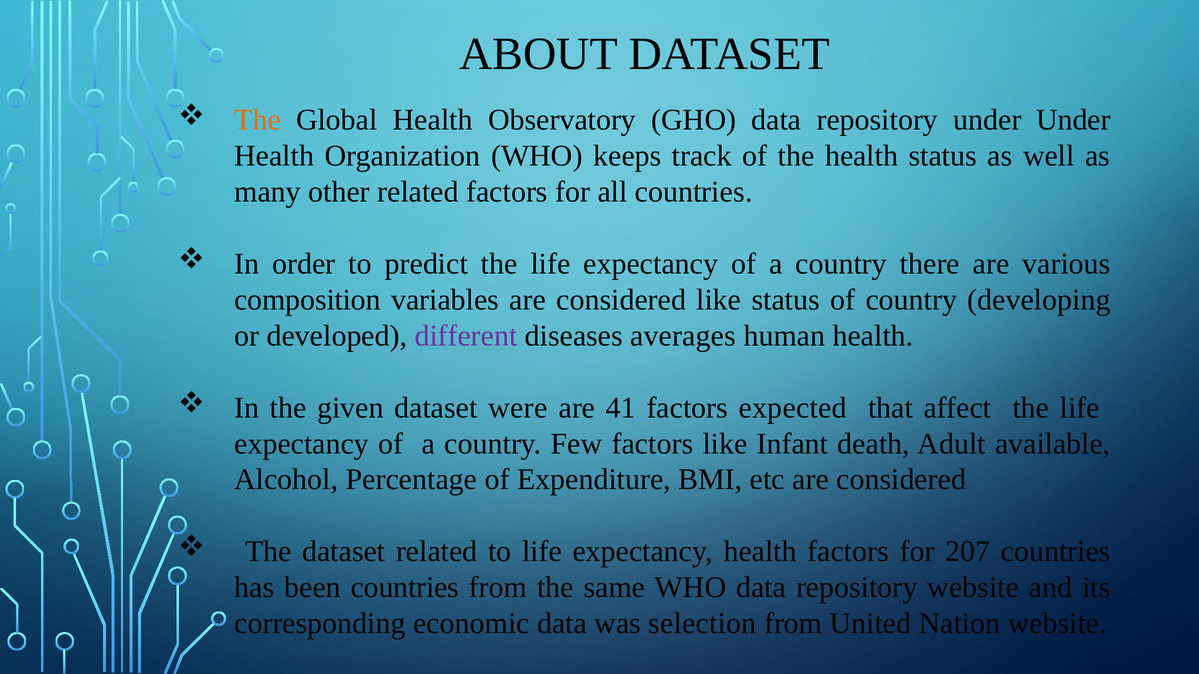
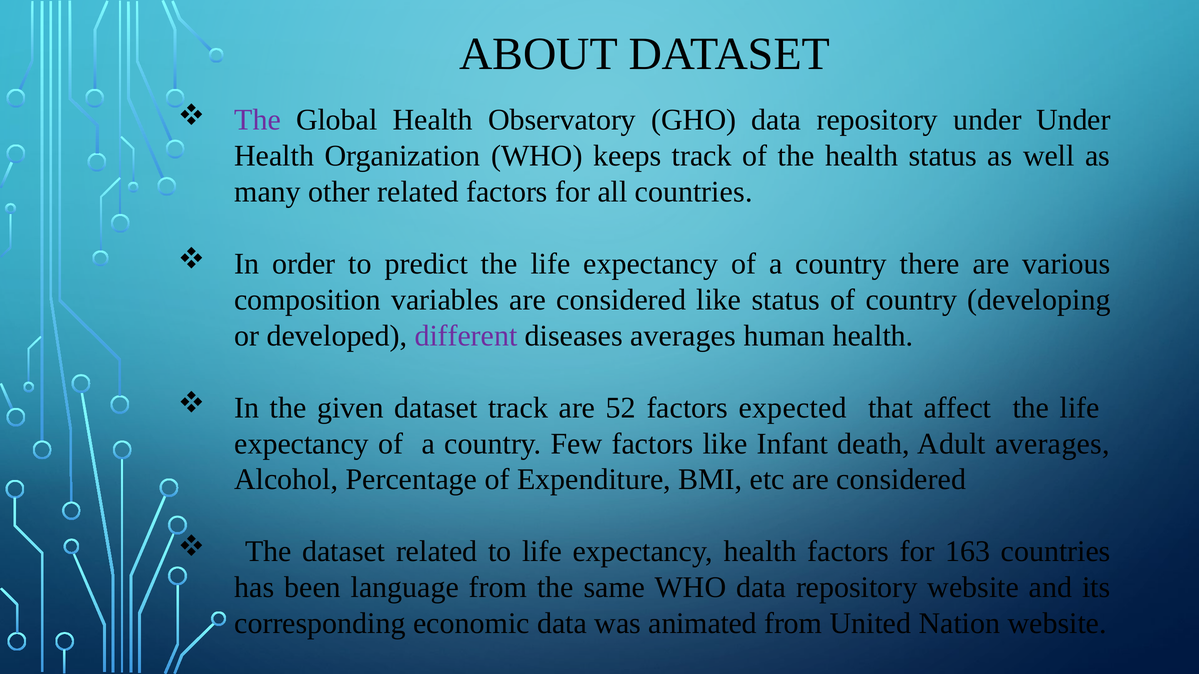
The colour: orange -> purple (258, 120)
dataset were: were -> track (518, 408)
41: 41 -> 52 (621, 408)
Adult available: available -> averages (1053, 444)
207: 207 -> 163 (968, 552)
been countries: countries -> language (405, 588)
selection: selection -> animated (703, 624)
